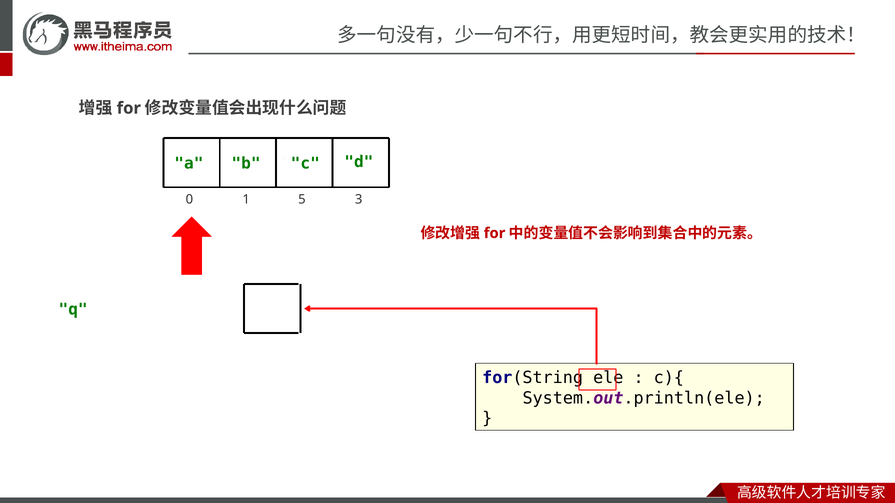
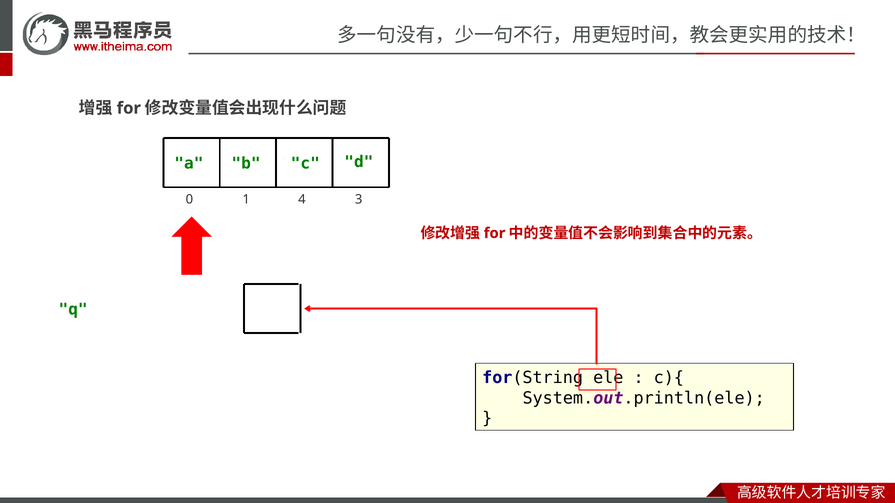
5: 5 -> 4 (302, 200)
